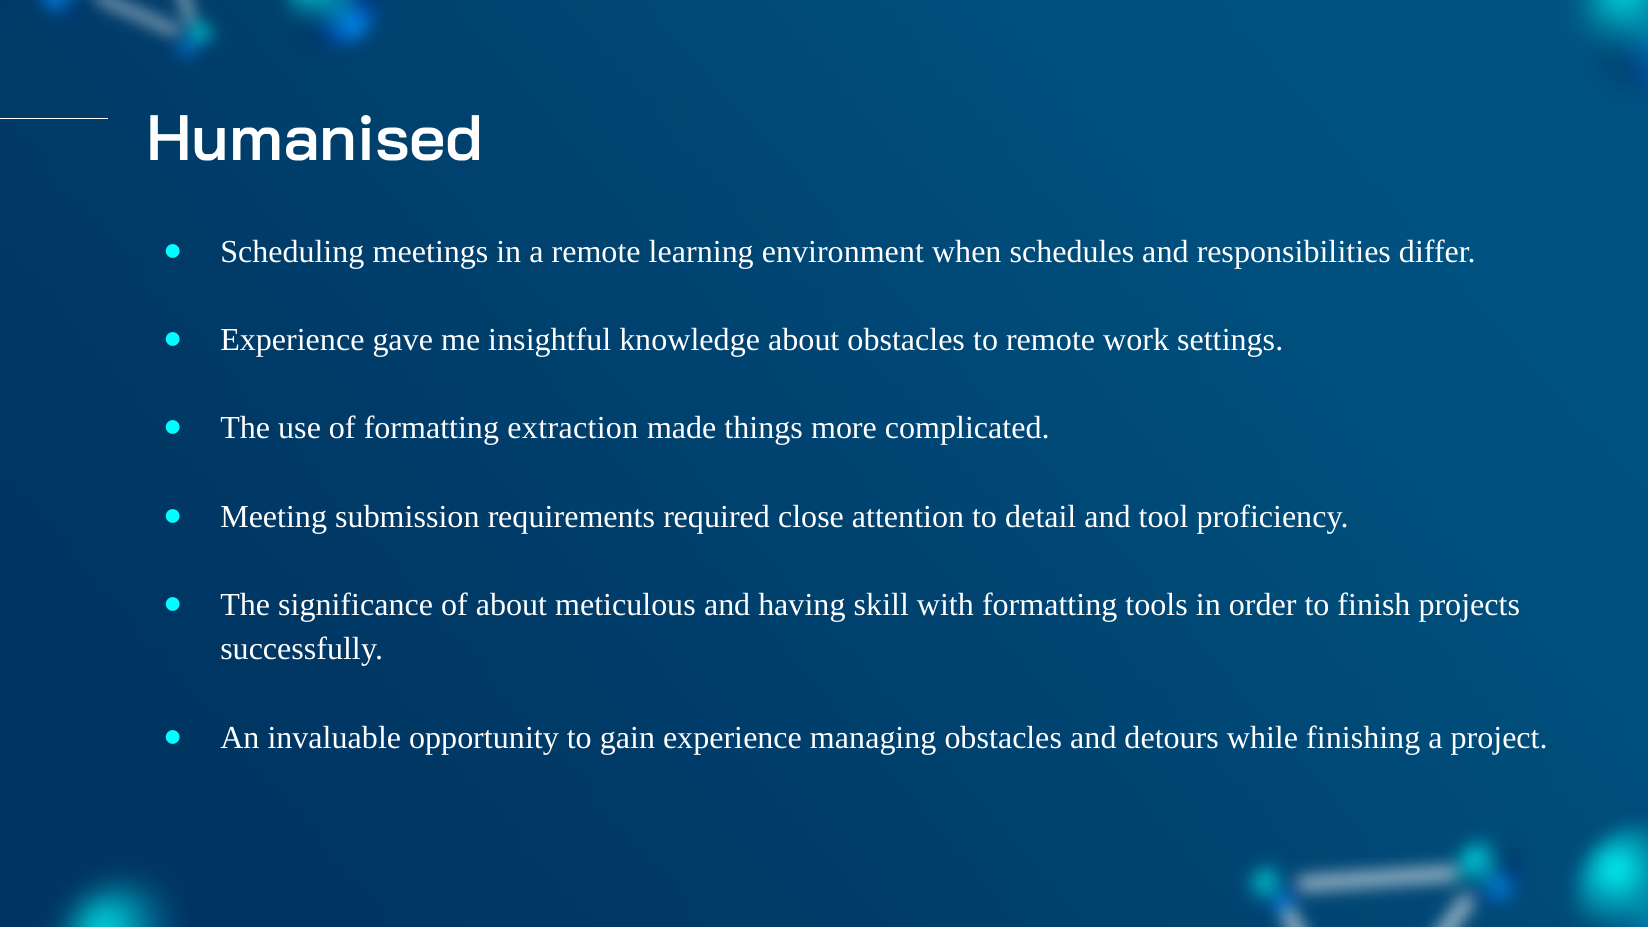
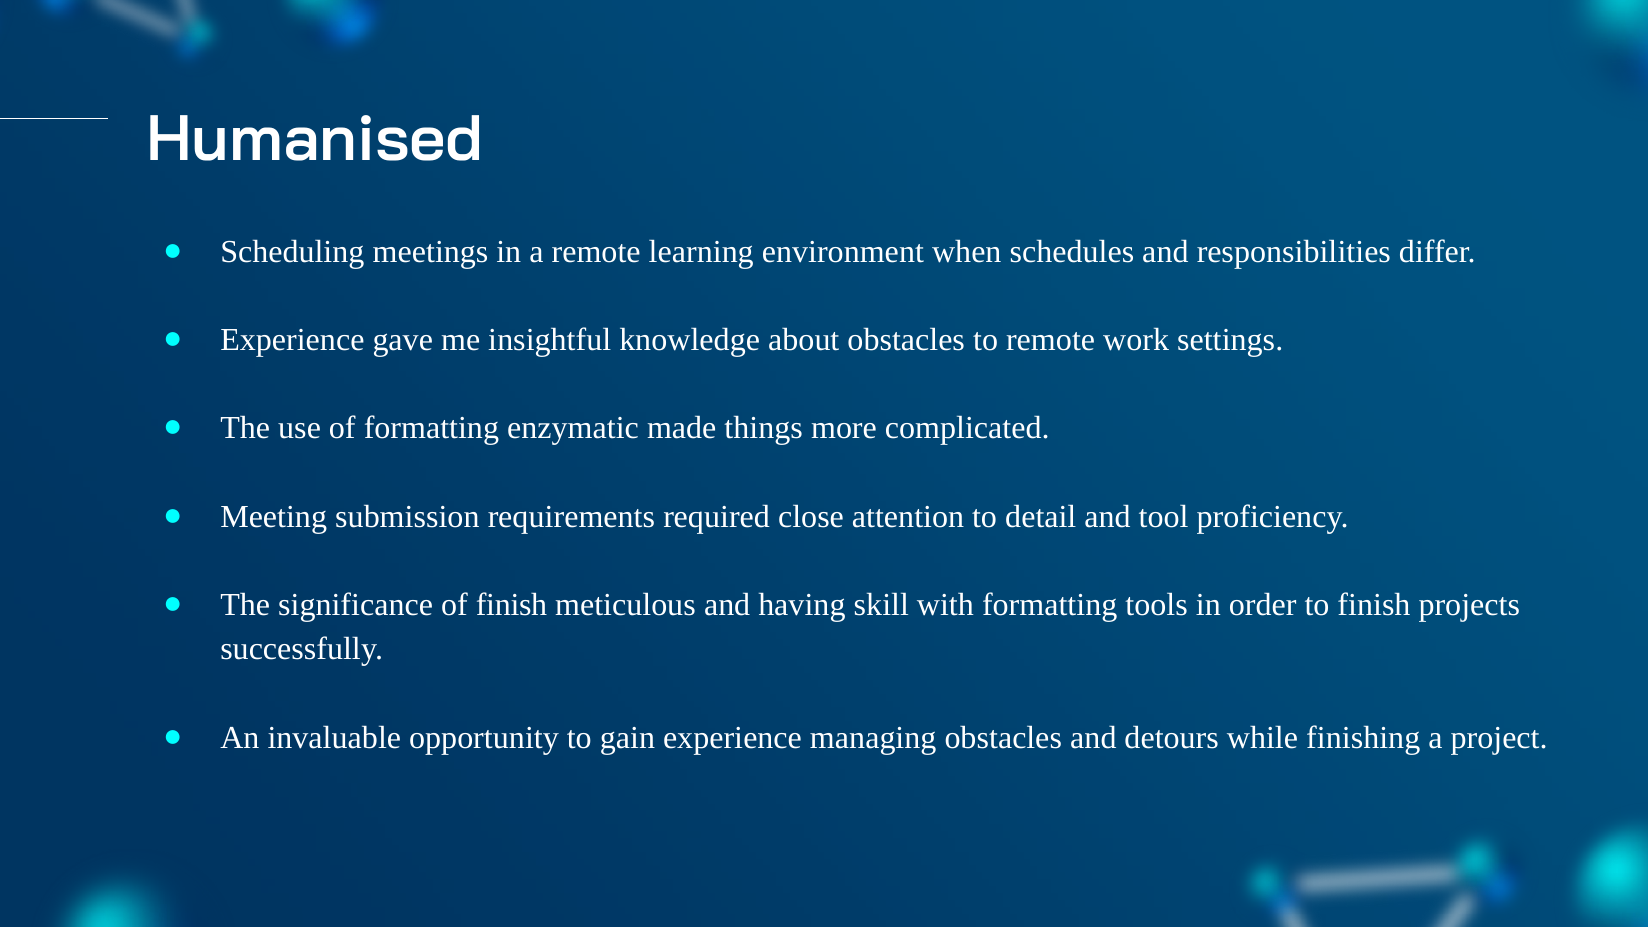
extraction: extraction -> enzymatic (573, 428)
of about: about -> finish (512, 605)
